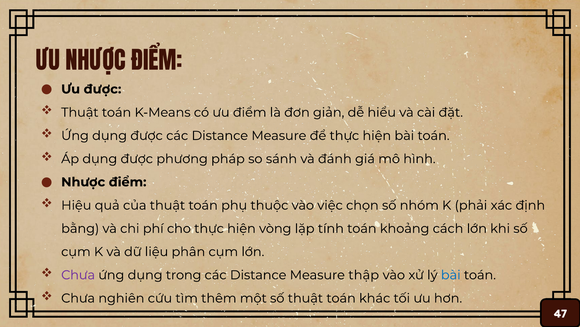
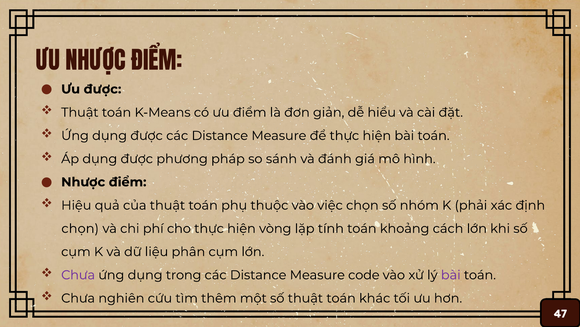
bằng: bằng -> chọn (80, 228)
thập: thập -> code (364, 274)
bài colour: blue -> purple (451, 274)
